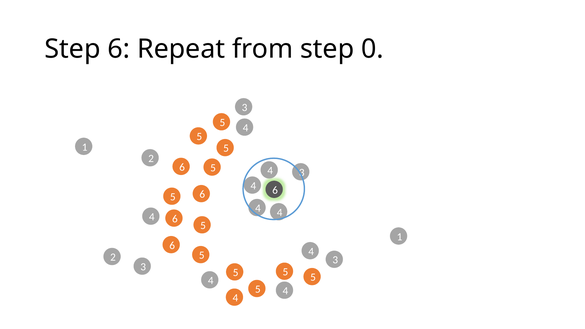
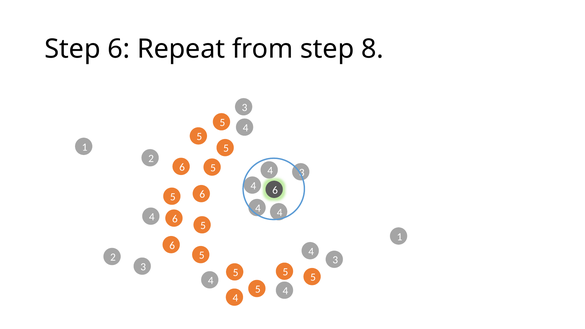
0: 0 -> 8 (373, 49)
